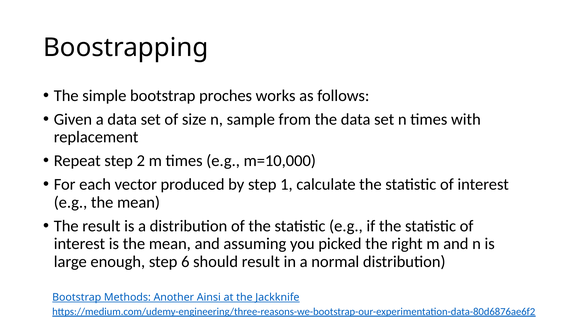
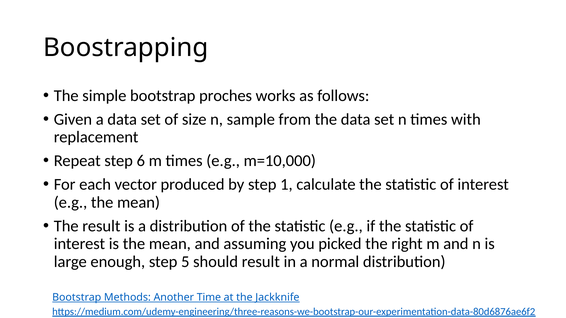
2: 2 -> 6 (141, 161)
6: 6 -> 5 (185, 262)
Ainsi: Ainsi -> Time (209, 298)
